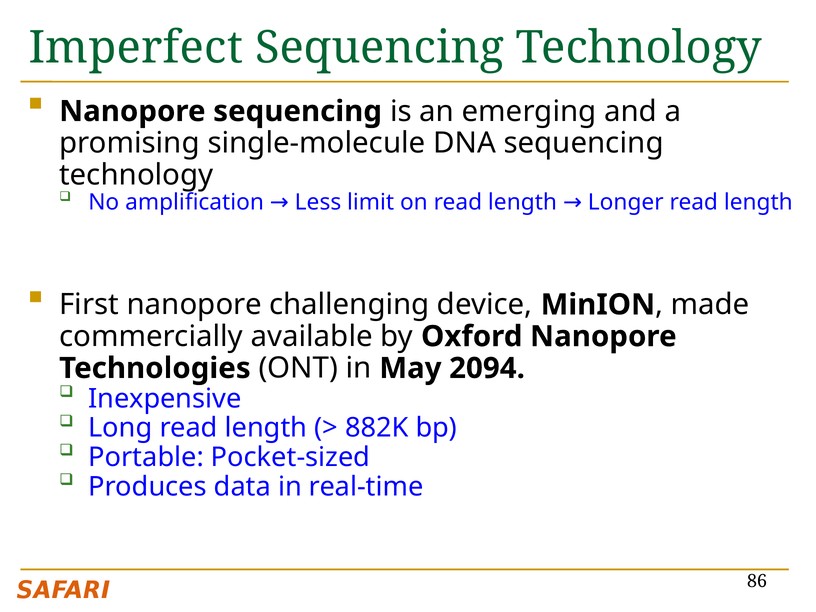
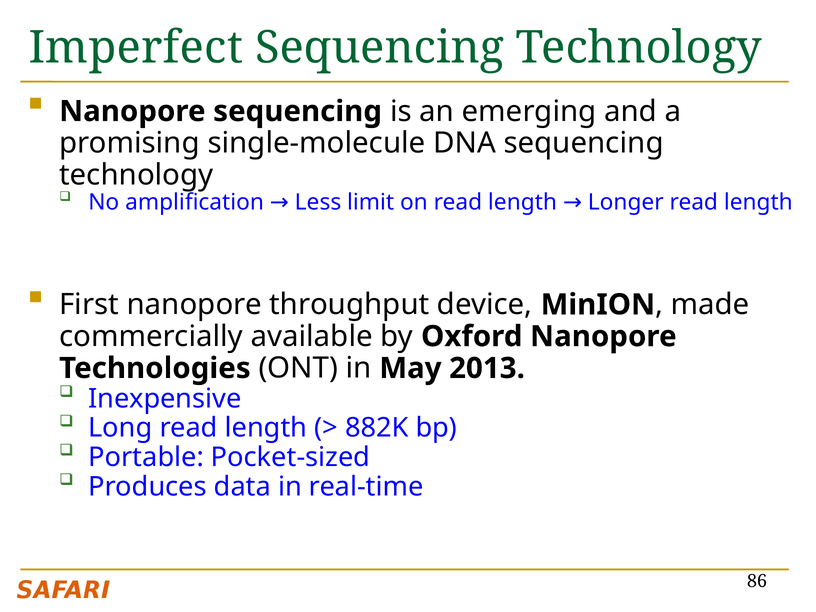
challenging: challenging -> throughput (349, 305)
2094: 2094 -> 2013 (487, 368)
